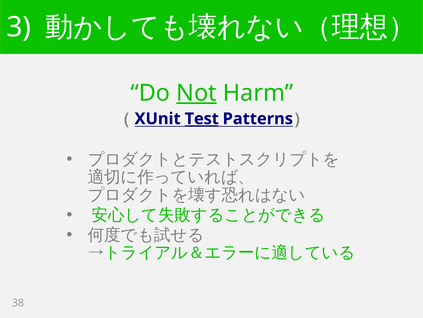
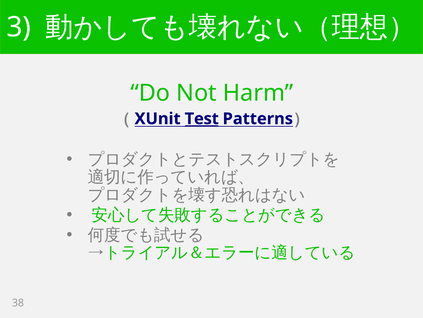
Not underline: present -> none (196, 93)
